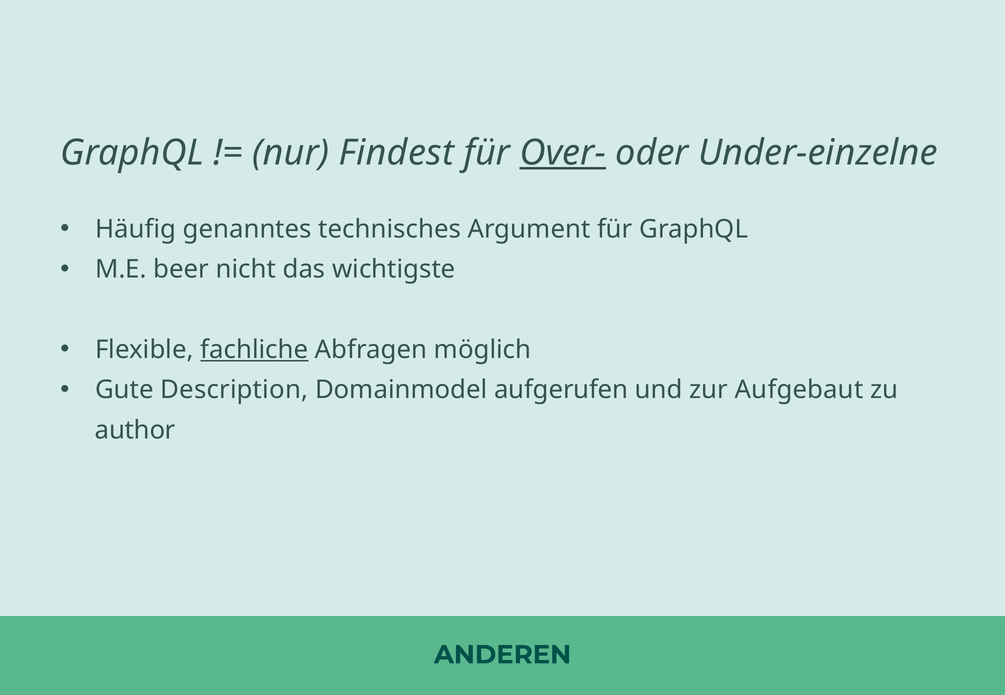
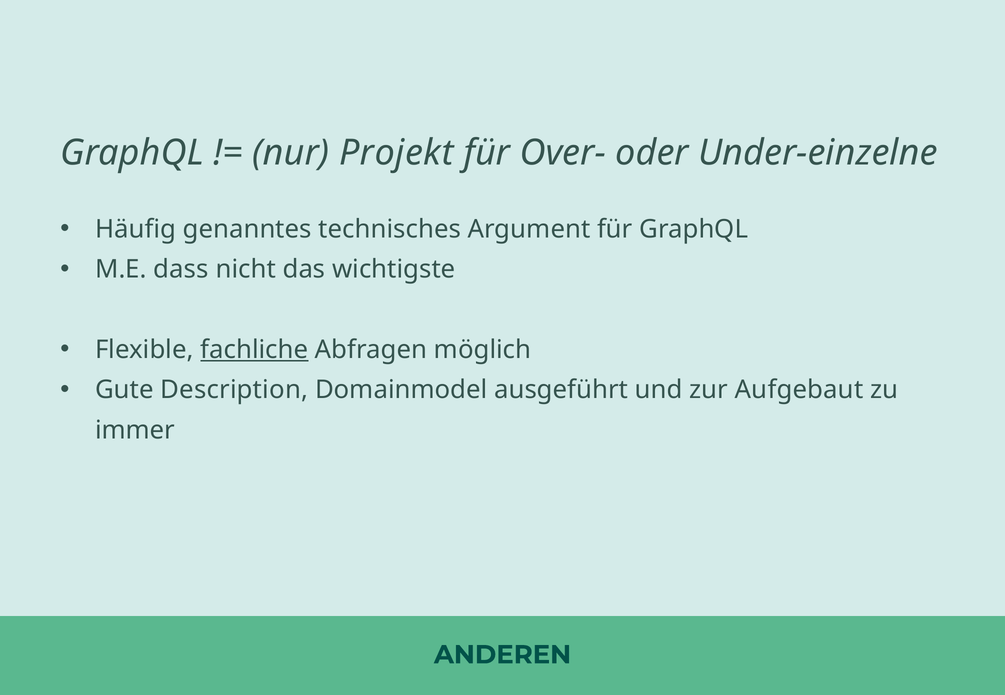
Findest: Findest -> Projekt (396, 153)
Over- underline: present -> none (563, 153)
beer: beer -> dass (181, 270)
aufgerufen: aufgerufen -> ausgeführt (561, 390)
author: author -> immer (135, 431)
